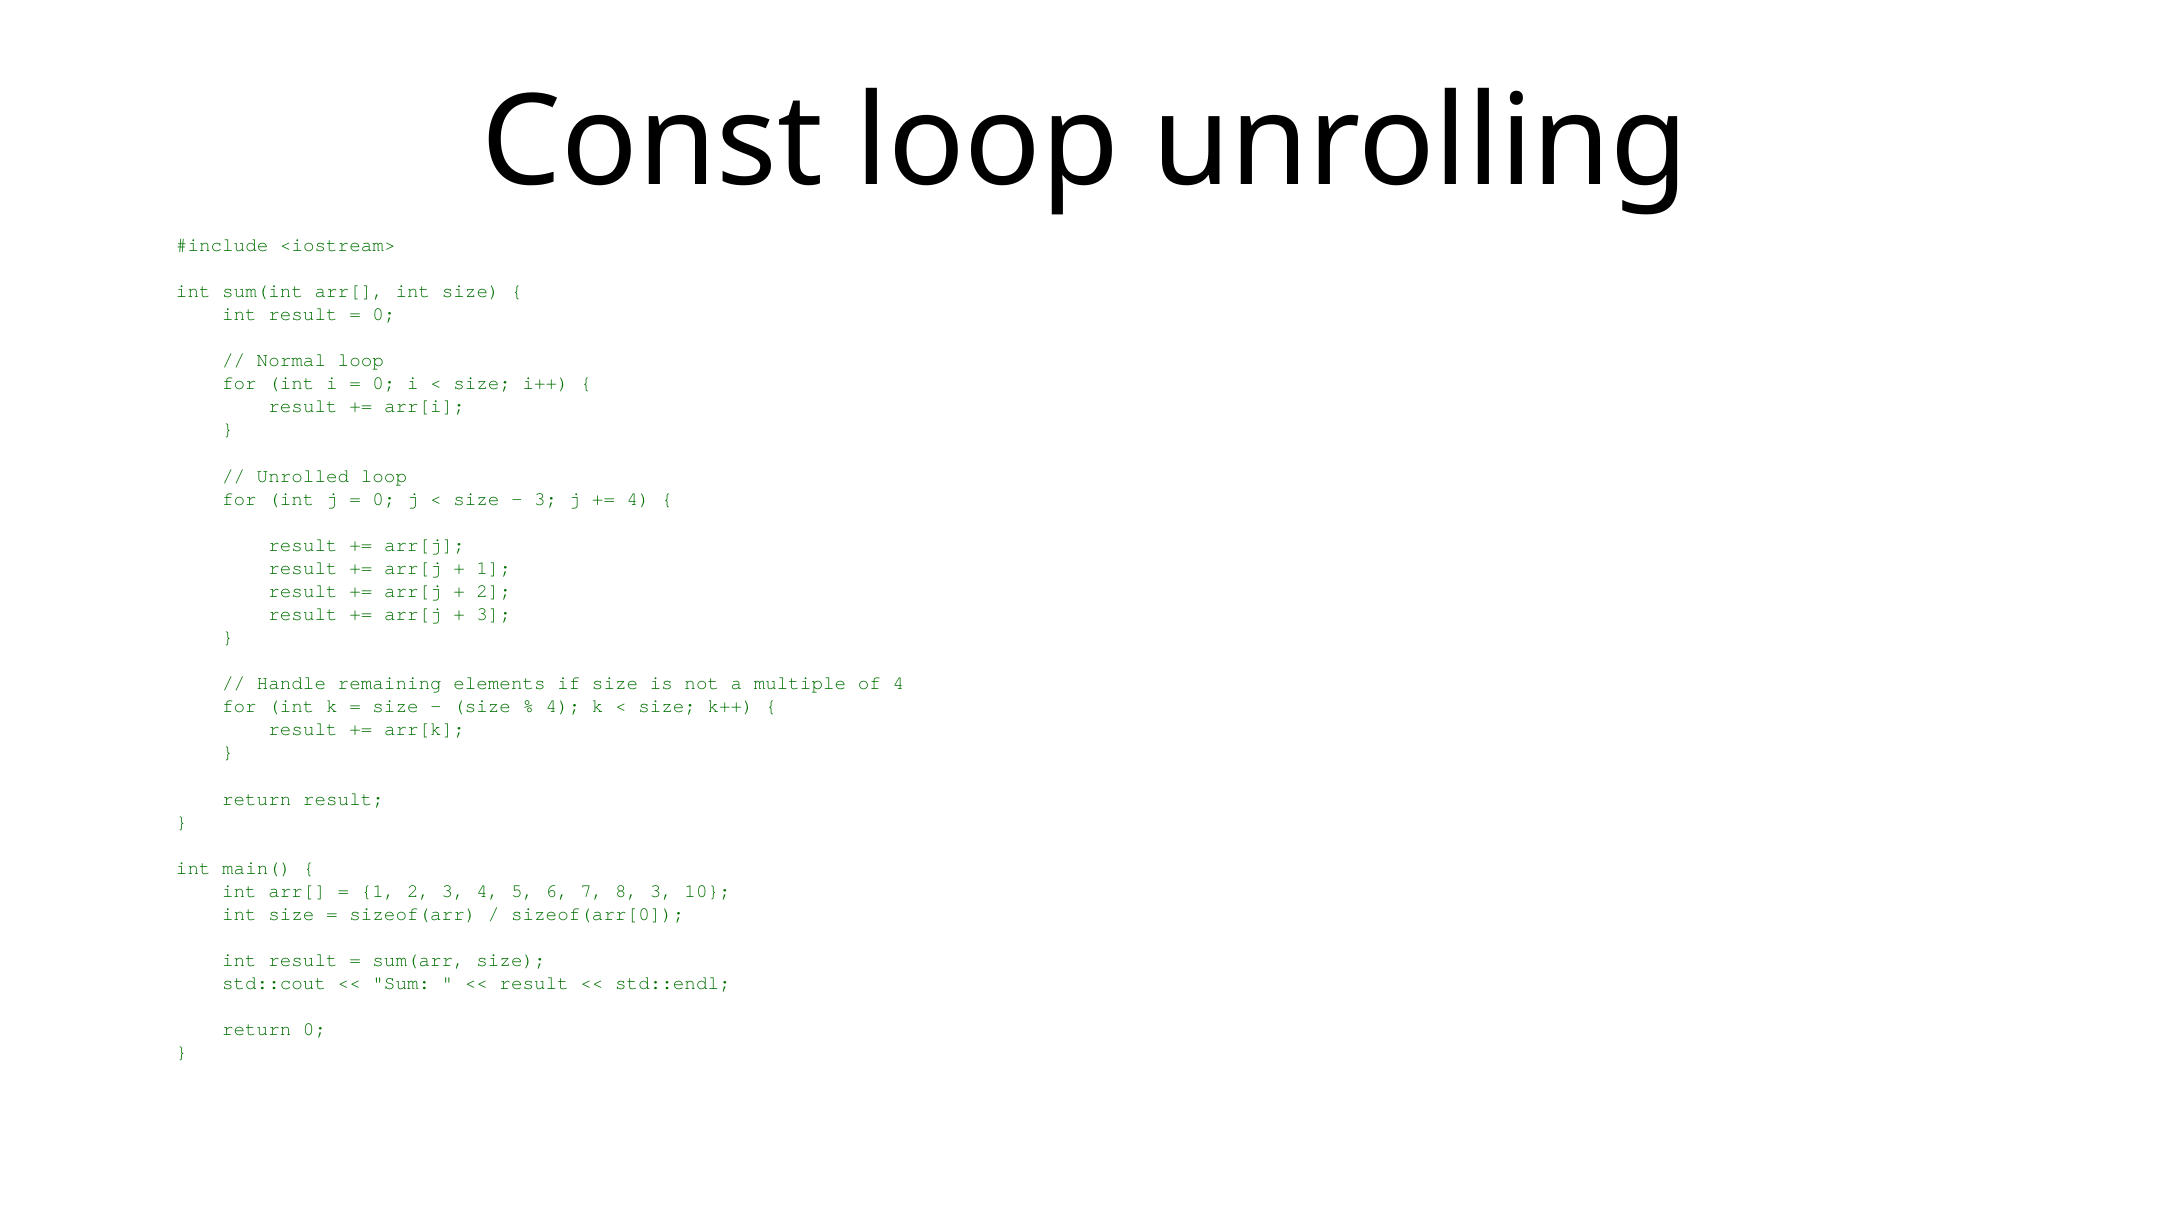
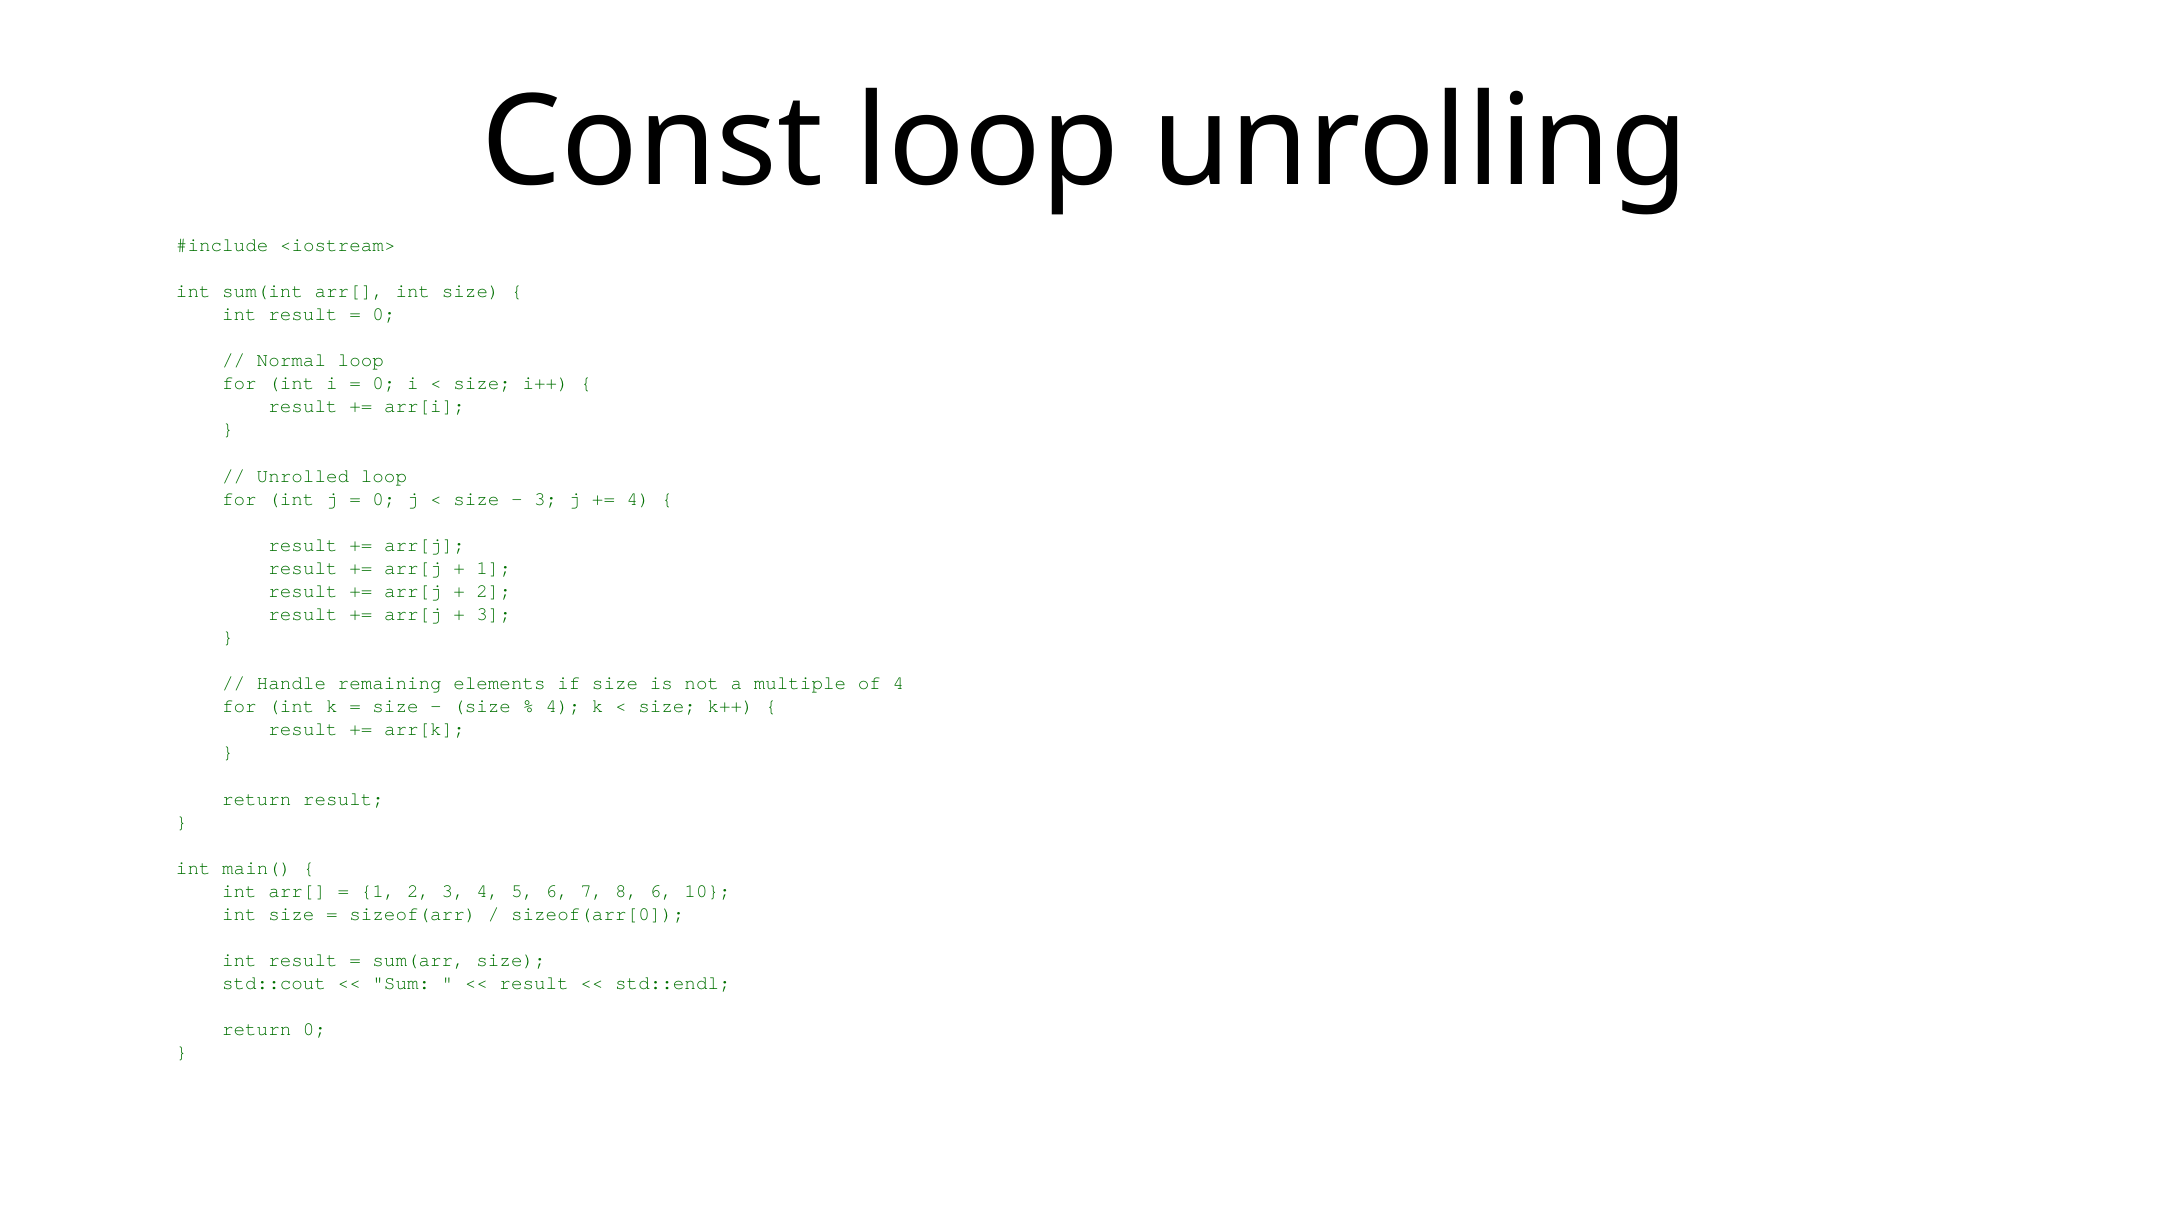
8 3: 3 -> 6 (661, 891)
